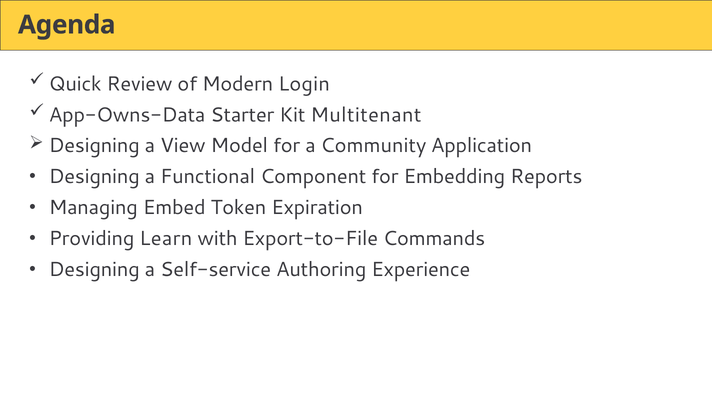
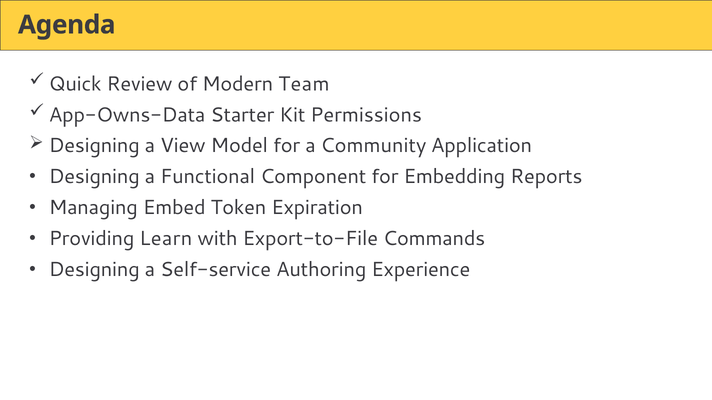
Login: Login -> Team (304, 84)
Multitenant: Multitenant -> Permissions (366, 115)
